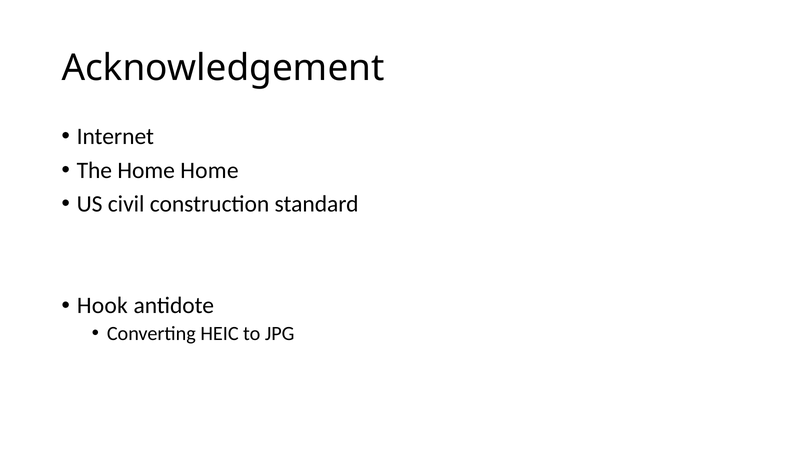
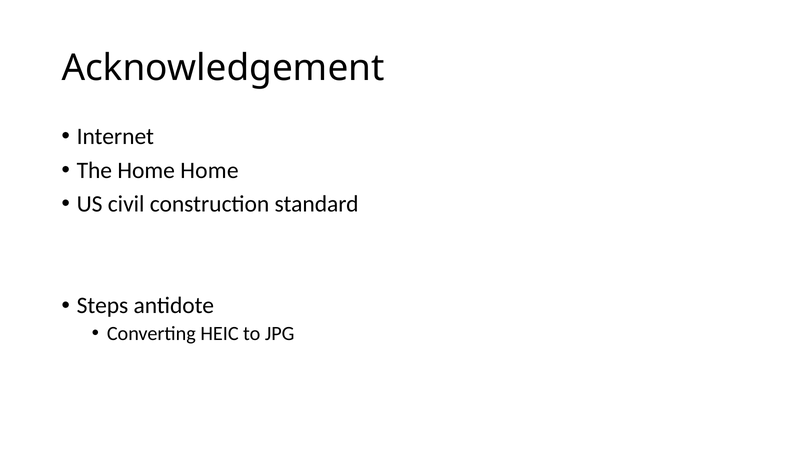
Hook: Hook -> Steps (102, 306)
